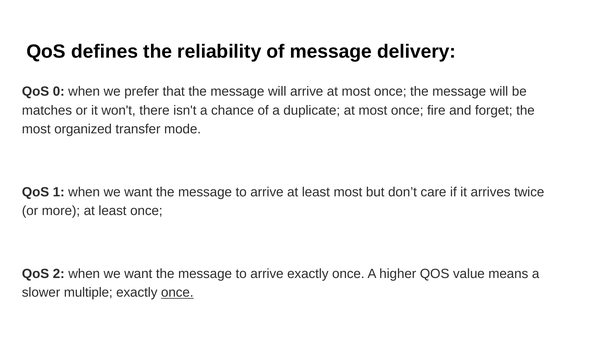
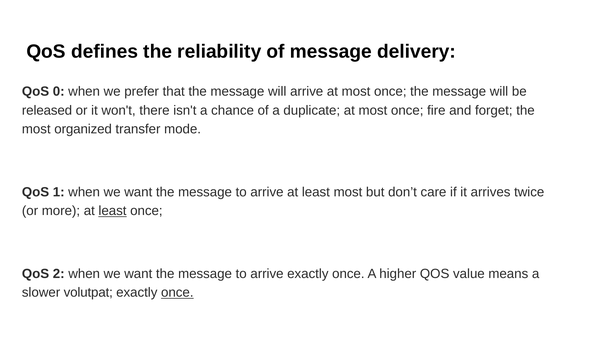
matches: matches -> released (47, 110)
least underline: none -> present (113, 211)
multiple: multiple -> volutpat (88, 293)
